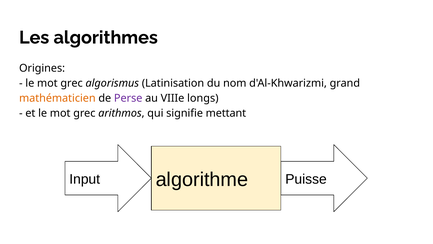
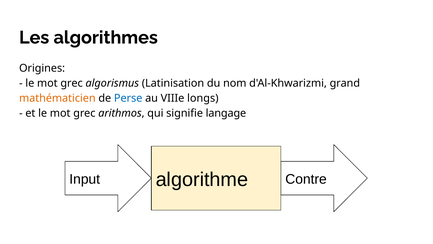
Perse colour: purple -> blue (128, 98)
mettant: mettant -> langage (226, 113)
Puisse: Puisse -> Contre (306, 179)
